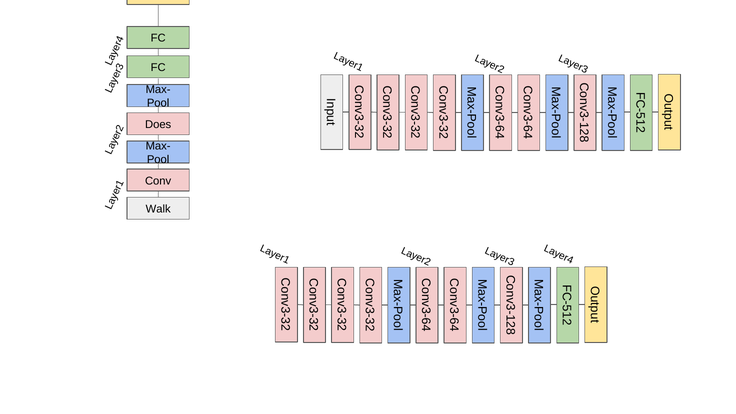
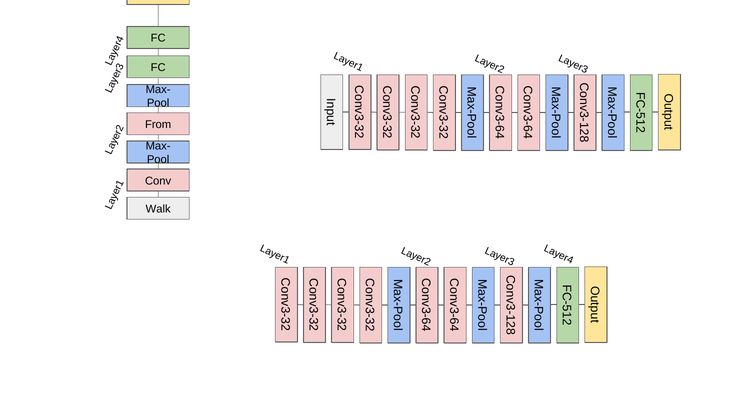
Does: Does -> From (158, 125)
